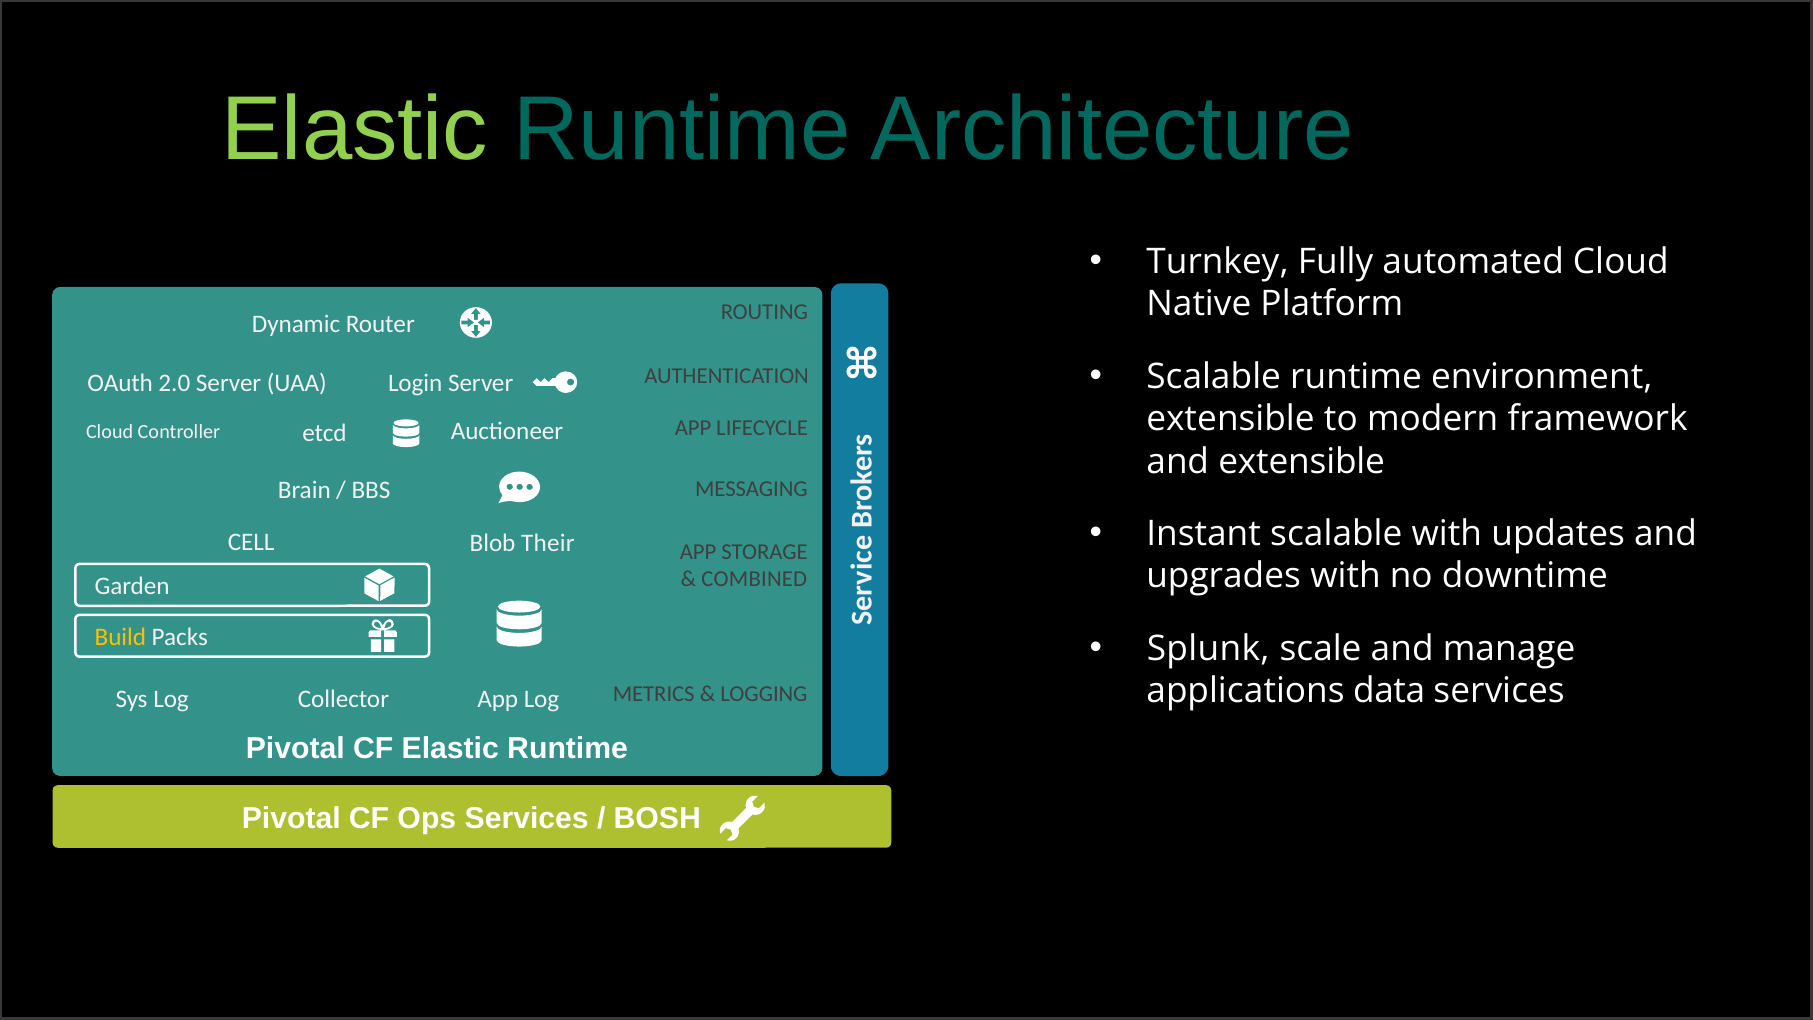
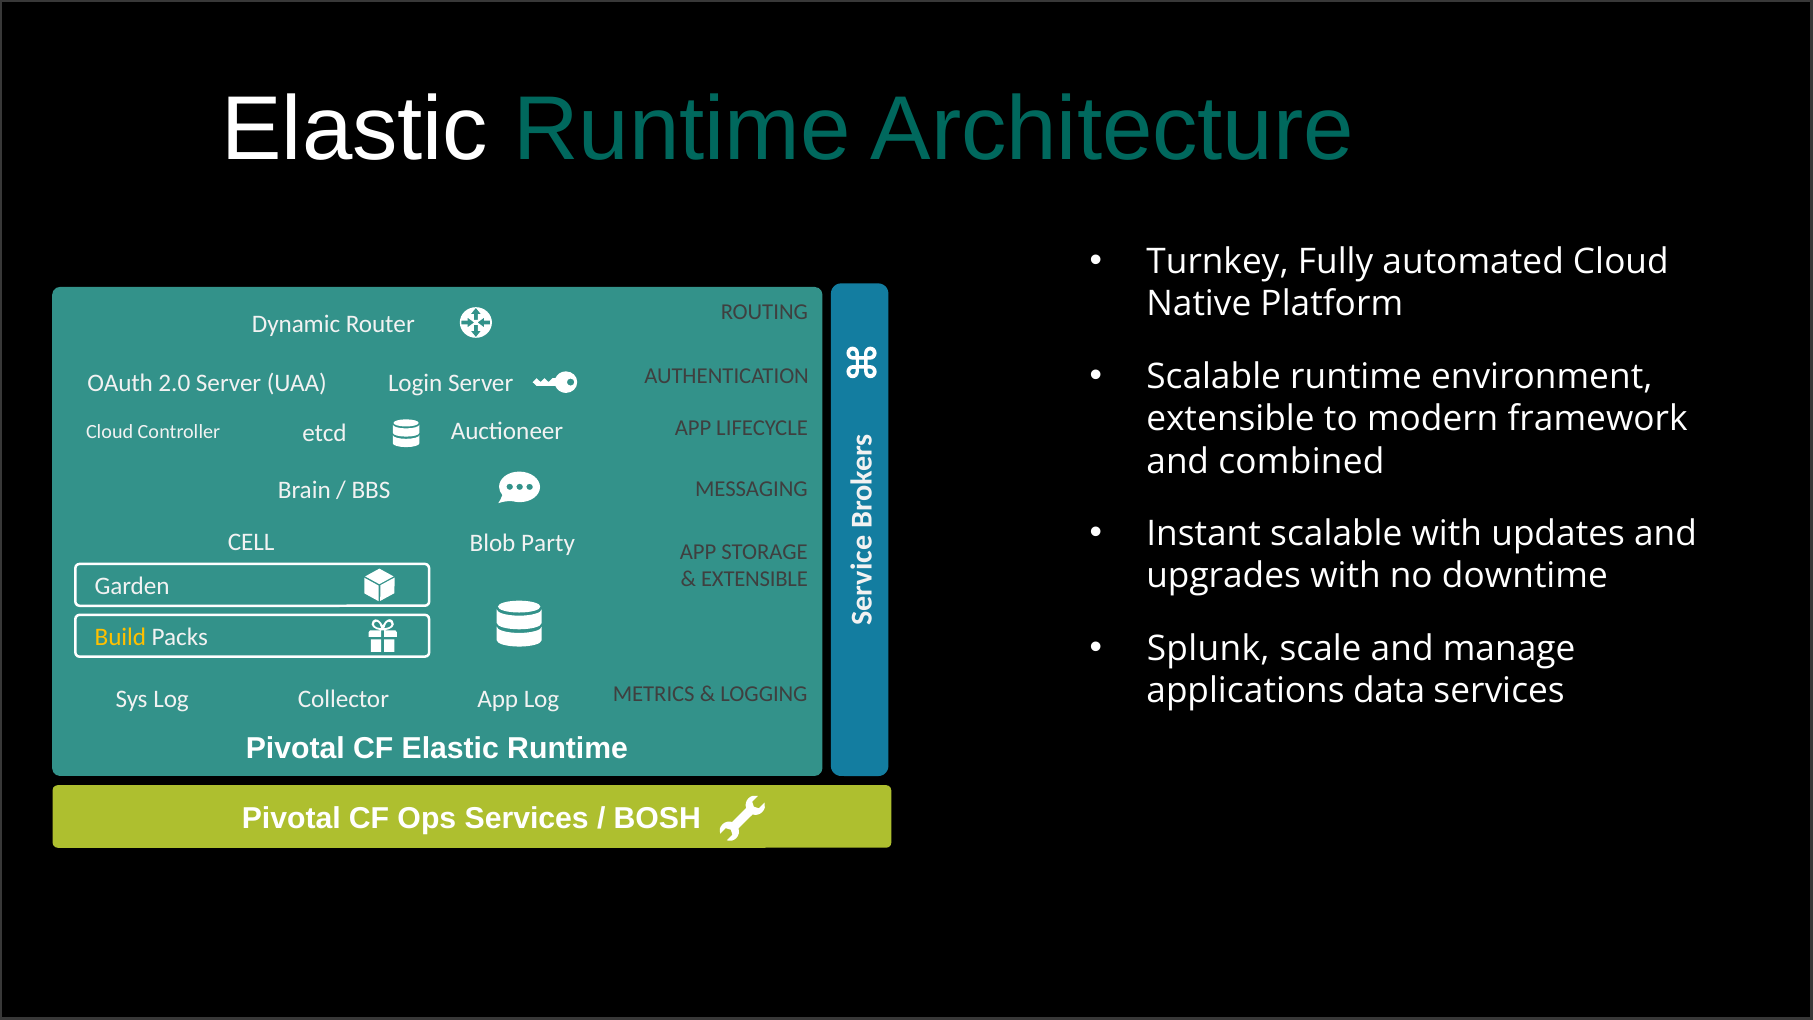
Elastic colour: light green -> white (355, 129)
and extensible: extensible -> combined (1301, 461)
Their: Their -> Party (548, 543)
COMBINED: COMBINED -> EXTENSIBLE (754, 579)
